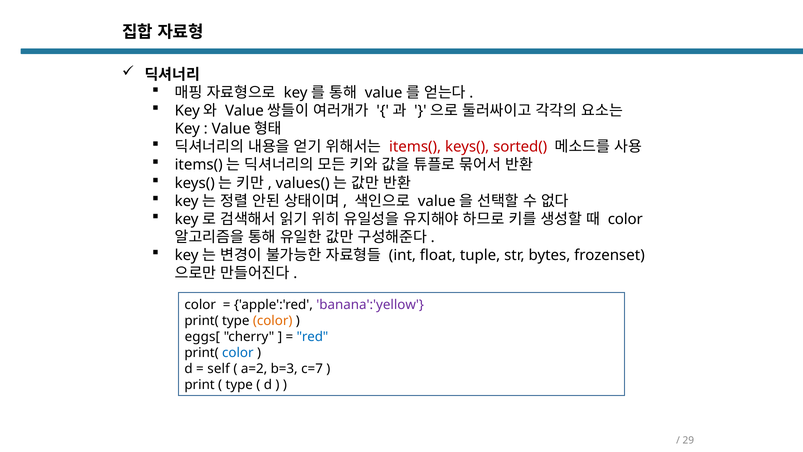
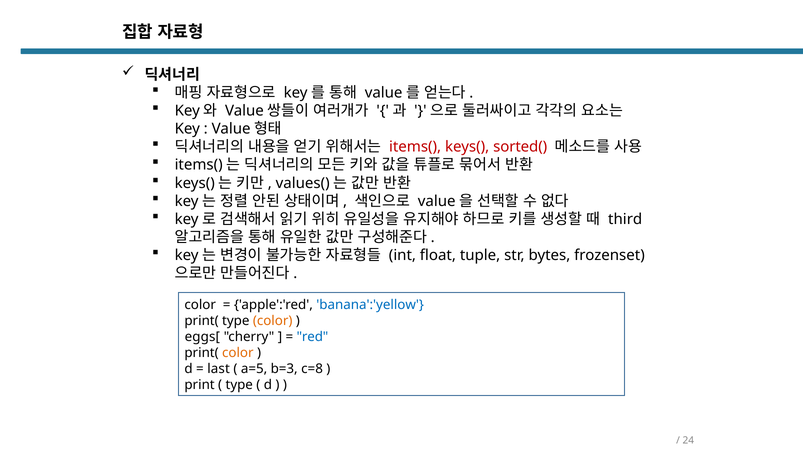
color: color -> third (625, 219)
banana':'yellow colour: purple -> blue (370, 304)
color colour: blue -> orange (238, 353)
self: self -> last (219, 369)
a=2: a=2 -> a=5 (254, 369)
c=7: c=7 -> c=8 (312, 369)
29: 29 -> 24 (688, 440)
